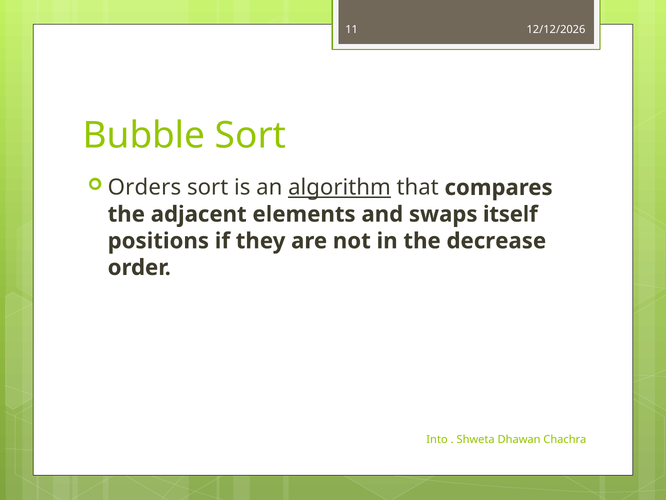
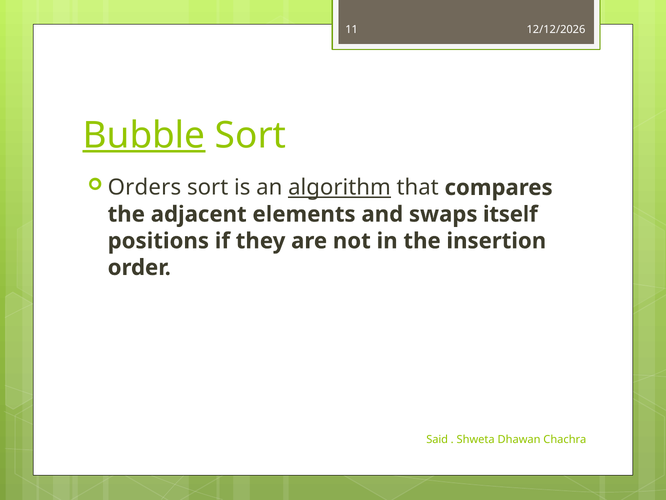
Bubble underline: none -> present (144, 135)
decrease: decrease -> insertion (496, 241)
Into: Into -> Said (437, 439)
